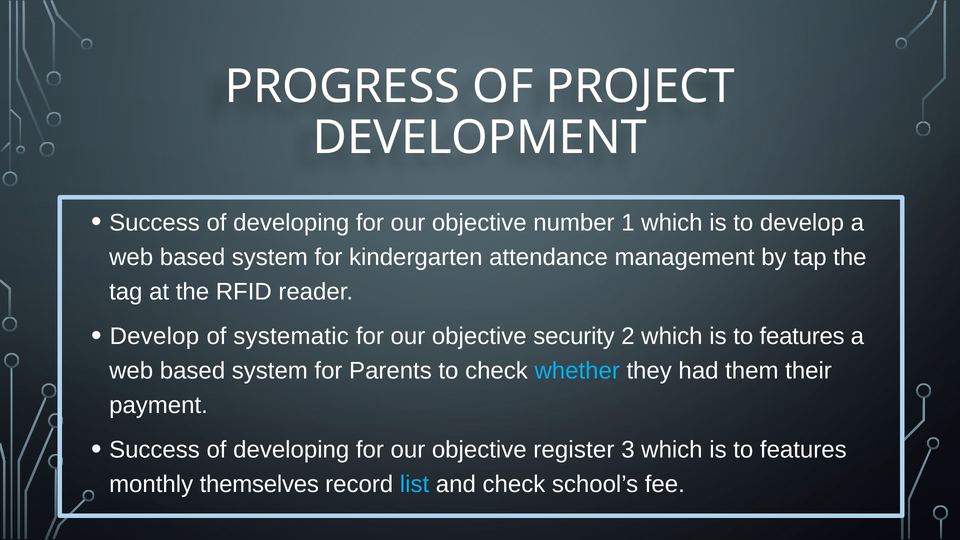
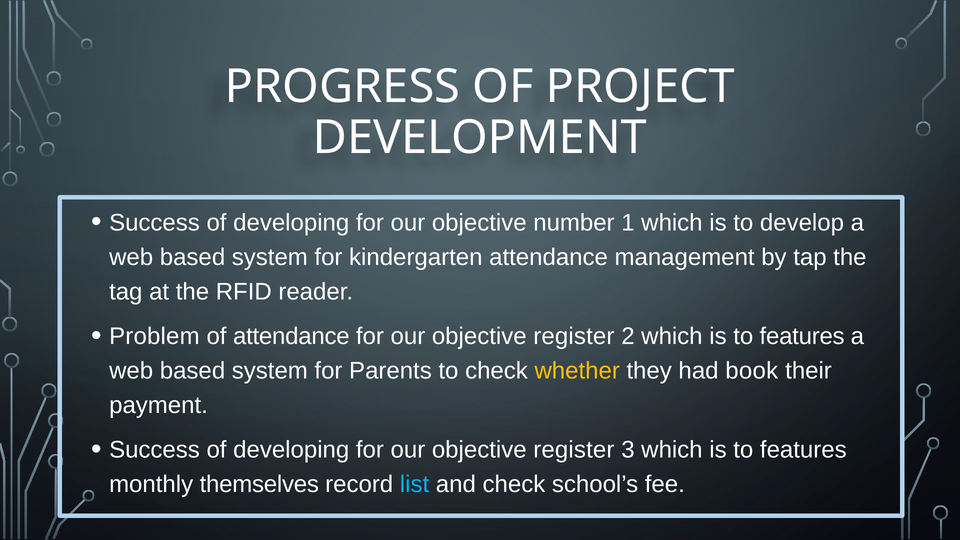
Develop: Develop -> Problem (154, 336)
of systematic: systematic -> attendance (291, 336)
security: security -> register (574, 336)
whether colour: light blue -> yellow (577, 371)
them: them -> book (752, 371)
